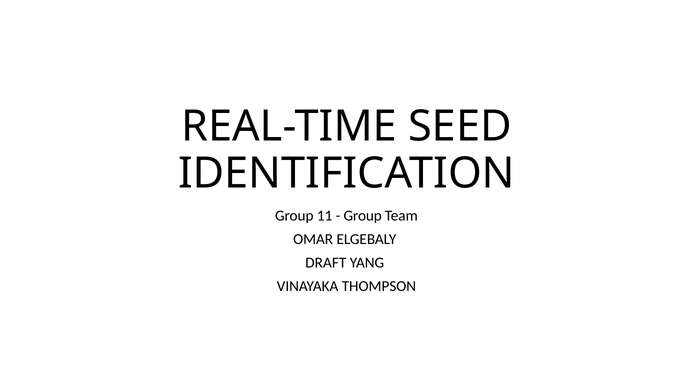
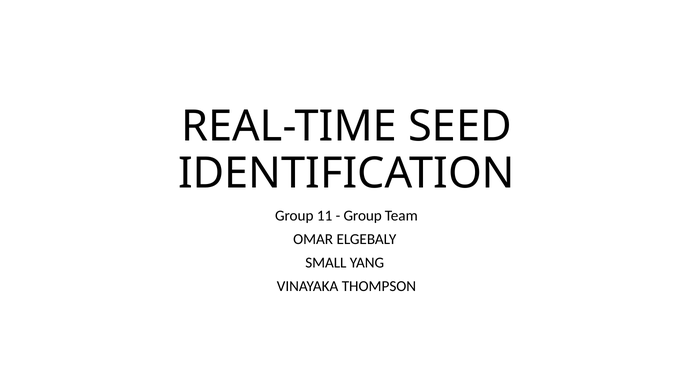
DRAFT: DRAFT -> SMALL (326, 263)
